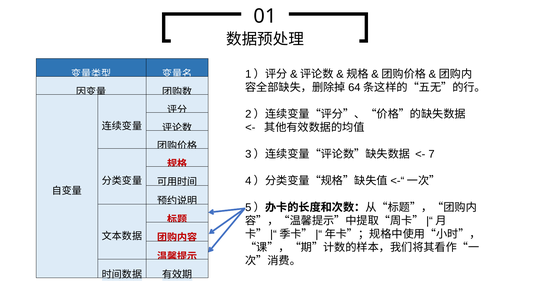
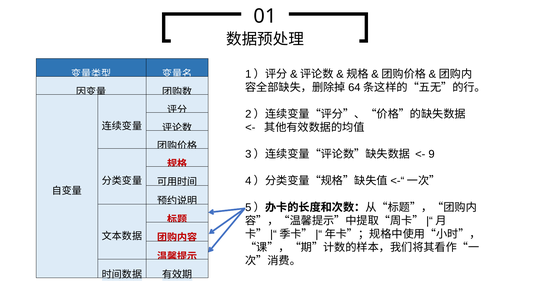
7: 7 -> 9 (432, 154)
